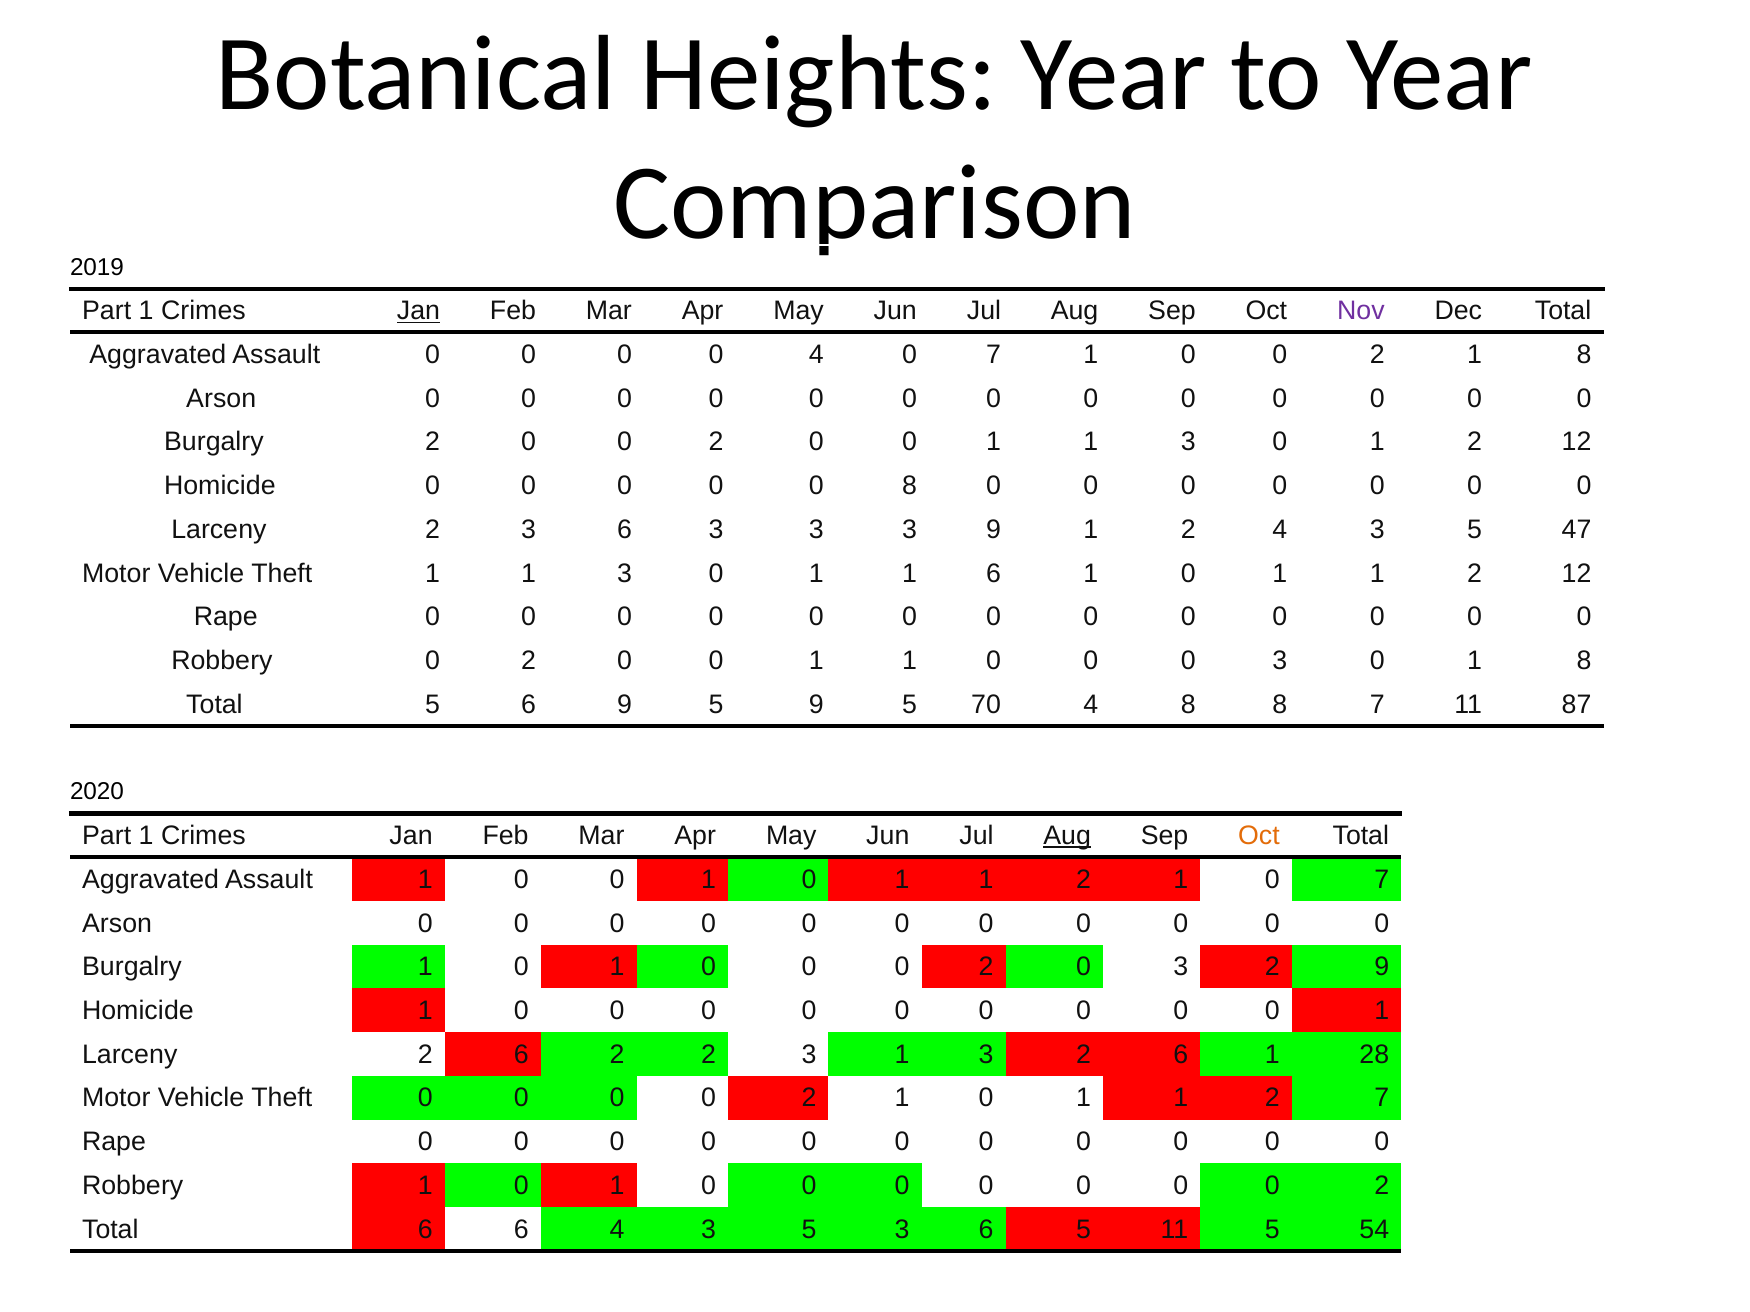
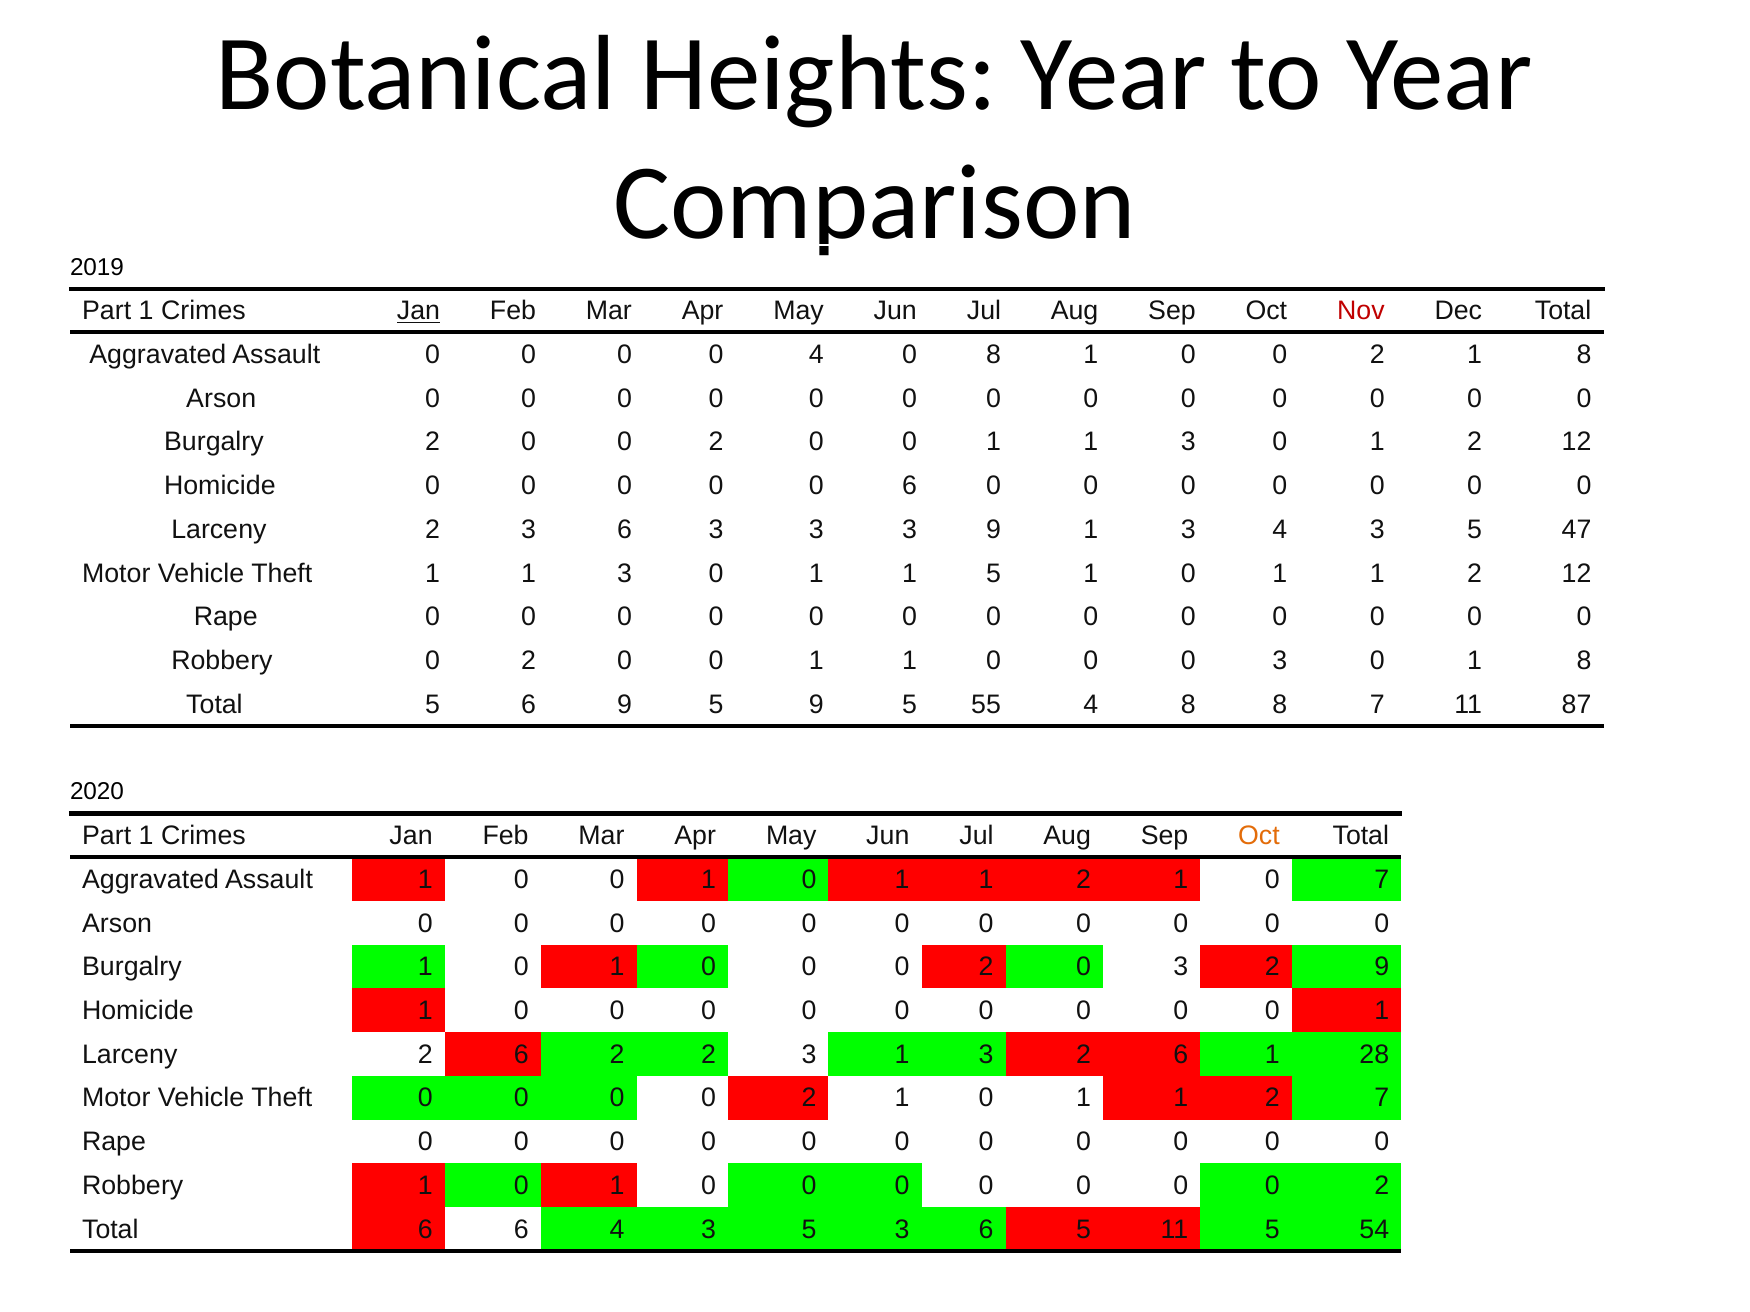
Nov colour: purple -> red (1361, 311)
4 0 7: 7 -> 8 (993, 355)
0 8: 8 -> 6 (909, 486)
9 1 2: 2 -> 3 (1188, 530)
1 6: 6 -> 5 (993, 574)
70: 70 -> 55 (986, 705)
Aug underline: present -> none (1067, 836)
